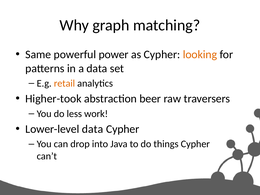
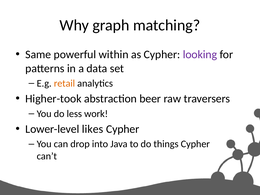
power: power -> within (114, 55)
looking colour: orange -> purple (200, 55)
Lower-level data: data -> likes (93, 129)
